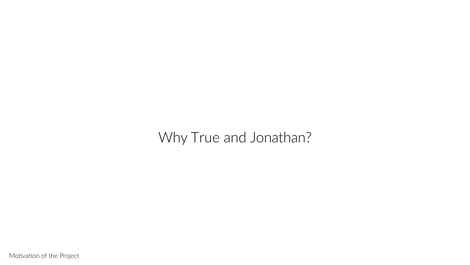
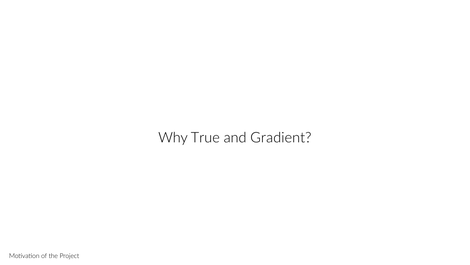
Jonathan: Jonathan -> Gradient (281, 137)
